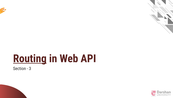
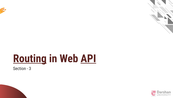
API underline: none -> present (88, 58)
